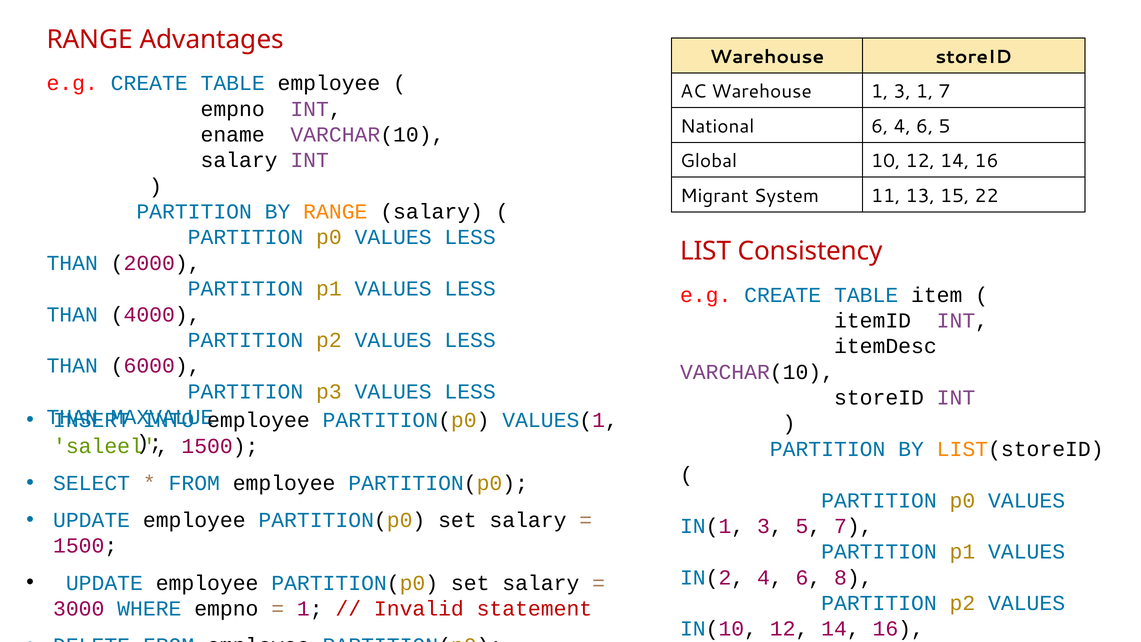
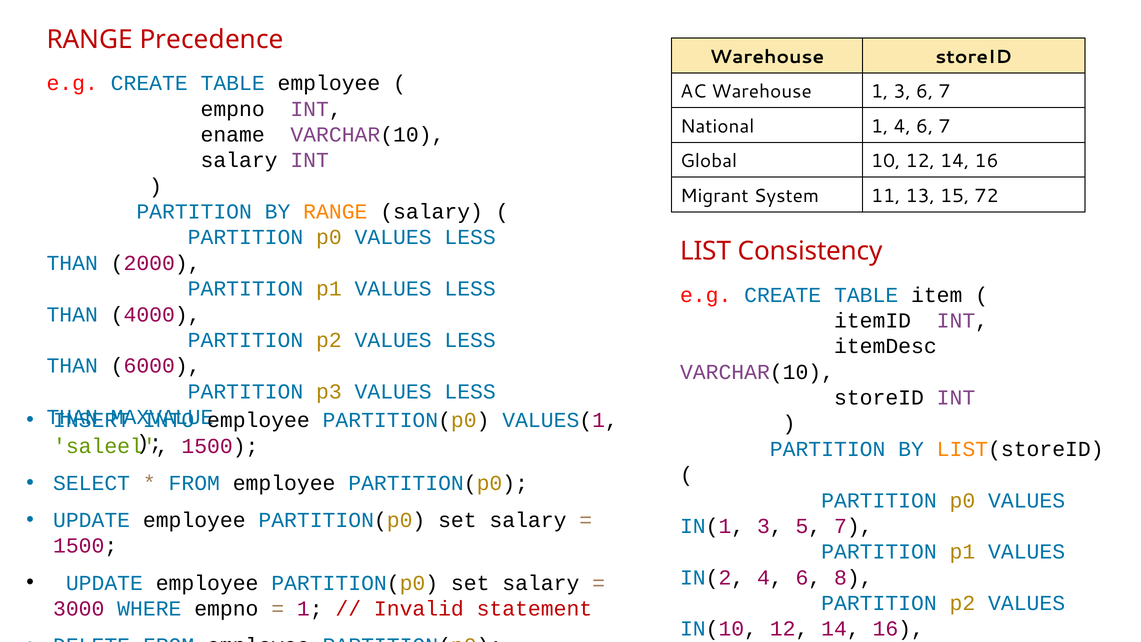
Advantages: Advantages -> Precedence (212, 39)
3 1: 1 -> 6 (925, 92)
National 6: 6 -> 1 (880, 126)
4 6 5: 5 -> 7 (944, 126)
22: 22 -> 72 (987, 196)
